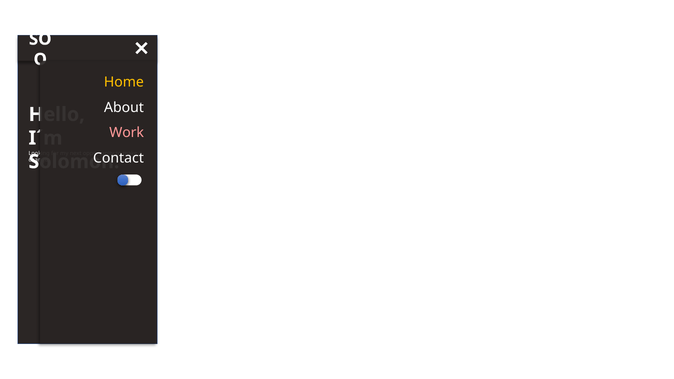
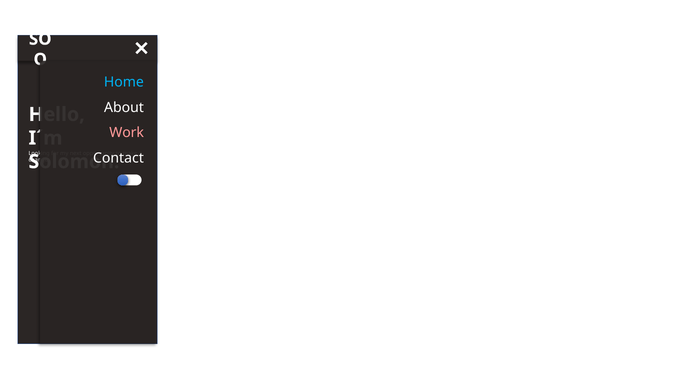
Home colour: yellow -> light blue (124, 82)
